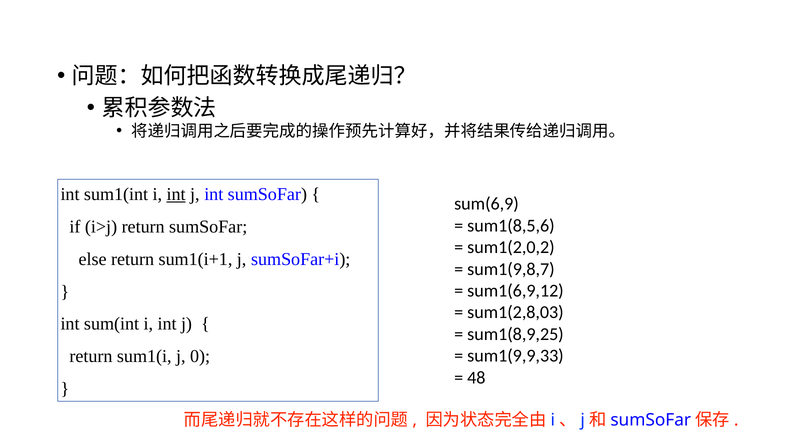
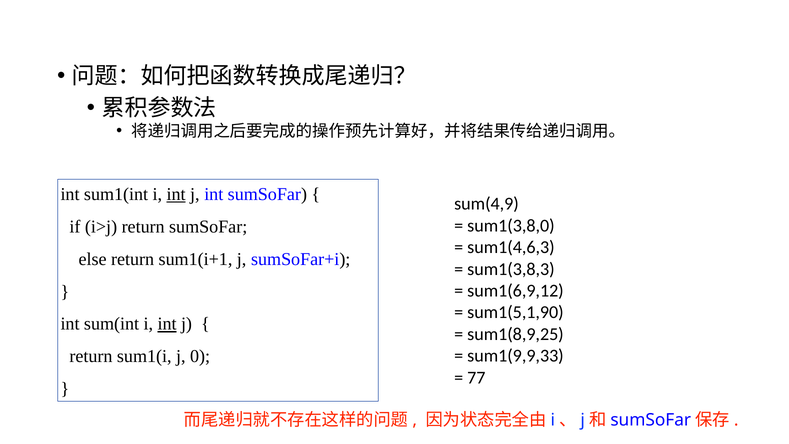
sum(6,9: sum(6,9 -> sum(4,9 (487, 204)
sum1(8,5,6: sum1(8,5,6 -> sum1(3,8,0 (511, 226)
sum1(2,0,2: sum1(2,0,2 -> sum1(4,6,3 (511, 247)
sum1(9,8,7: sum1(9,8,7 -> sum1(3,8,3 (511, 269)
sum1(2,8,03: sum1(2,8,03 -> sum1(5,1,90 (515, 312)
int underline: none -> present (167, 324)
48: 48 -> 77 (476, 377)
